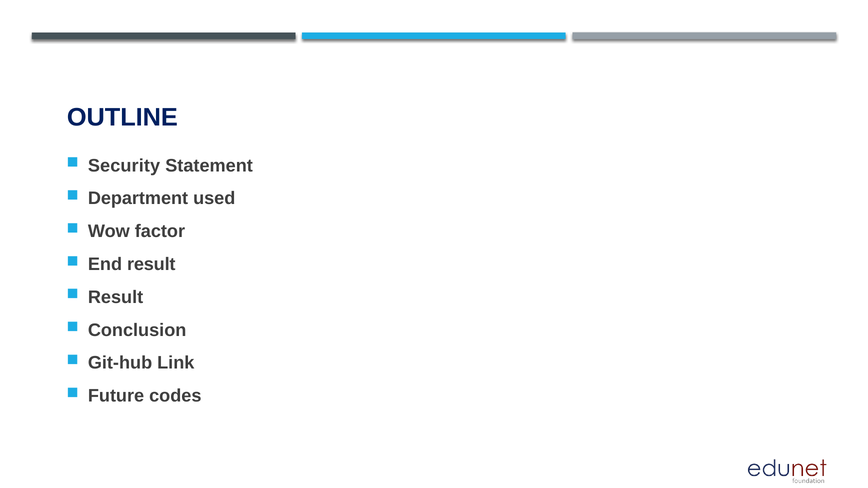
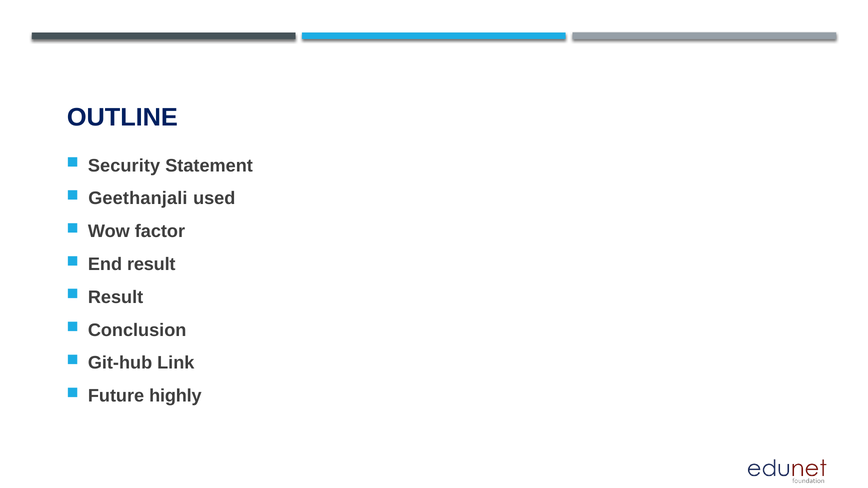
Department: Department -> Geethanjali (138, 199)
codes: codes -> highly (175, 396)
